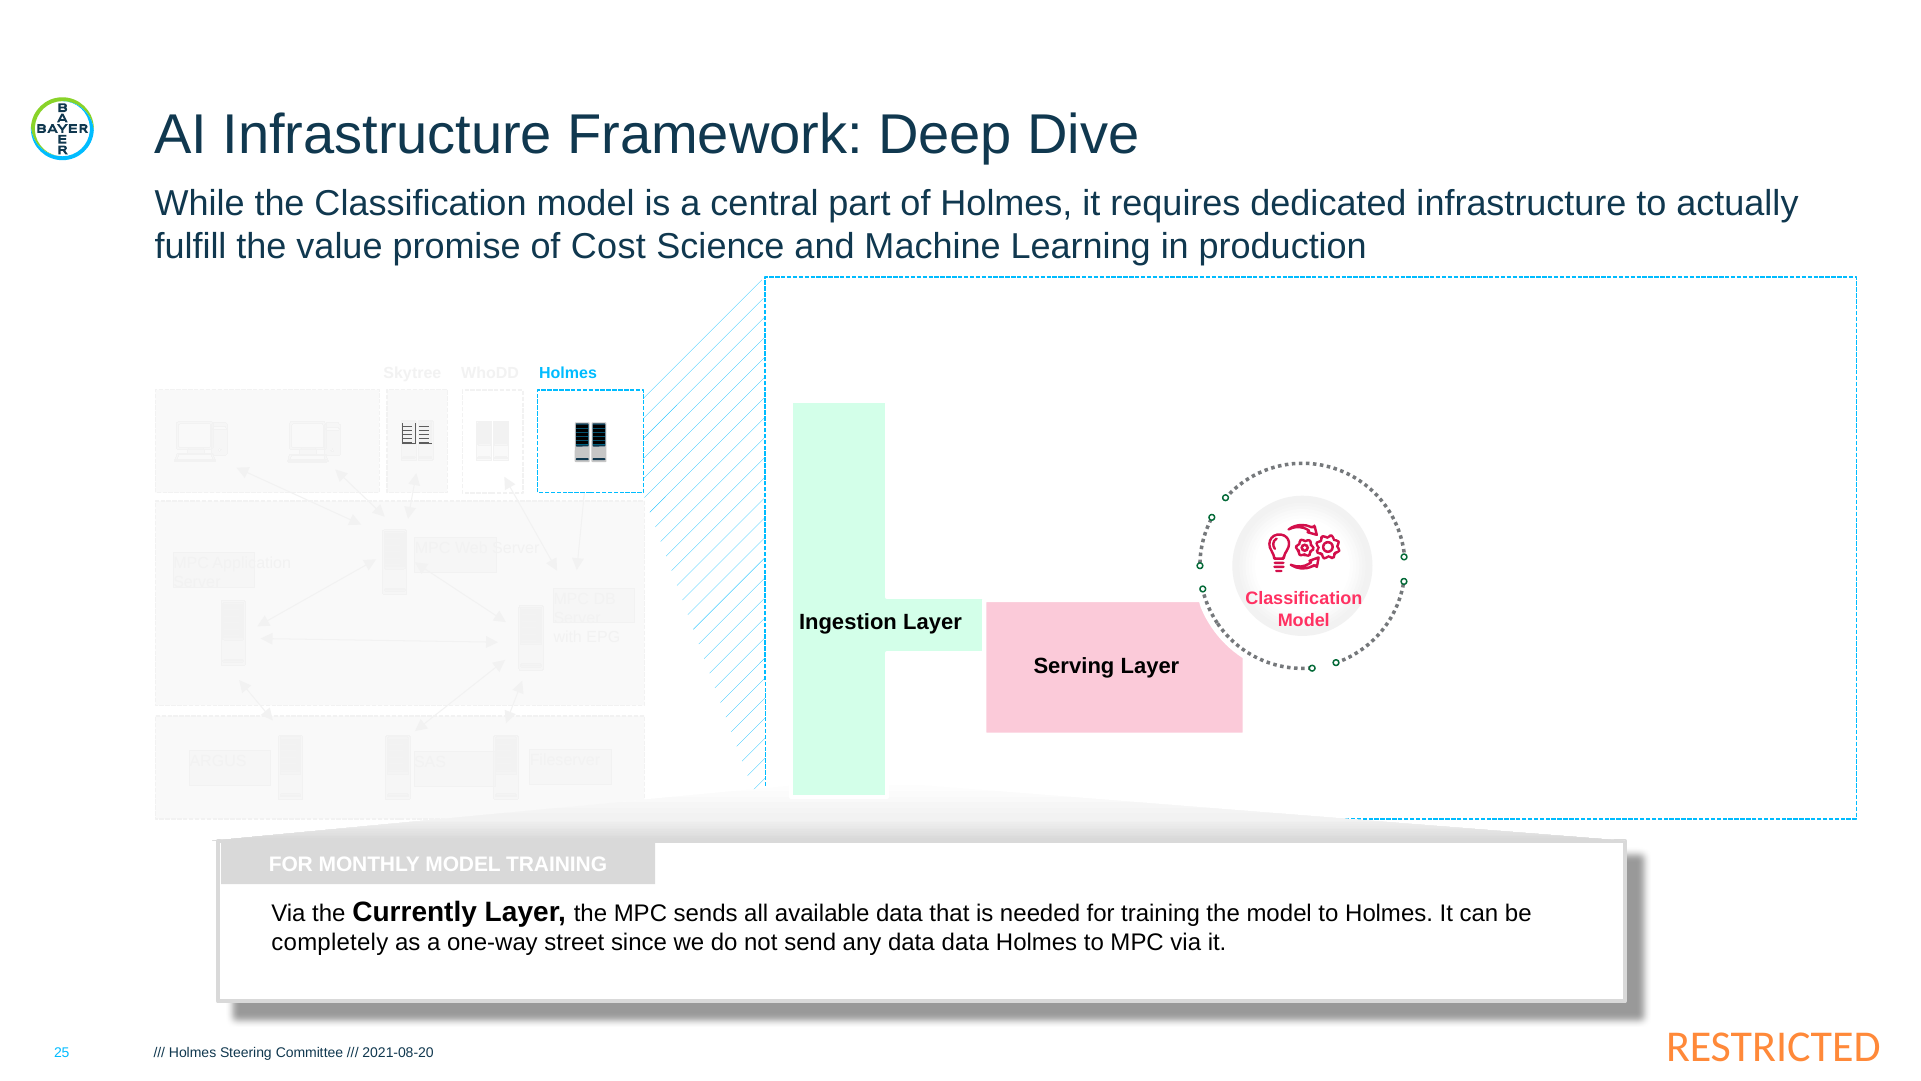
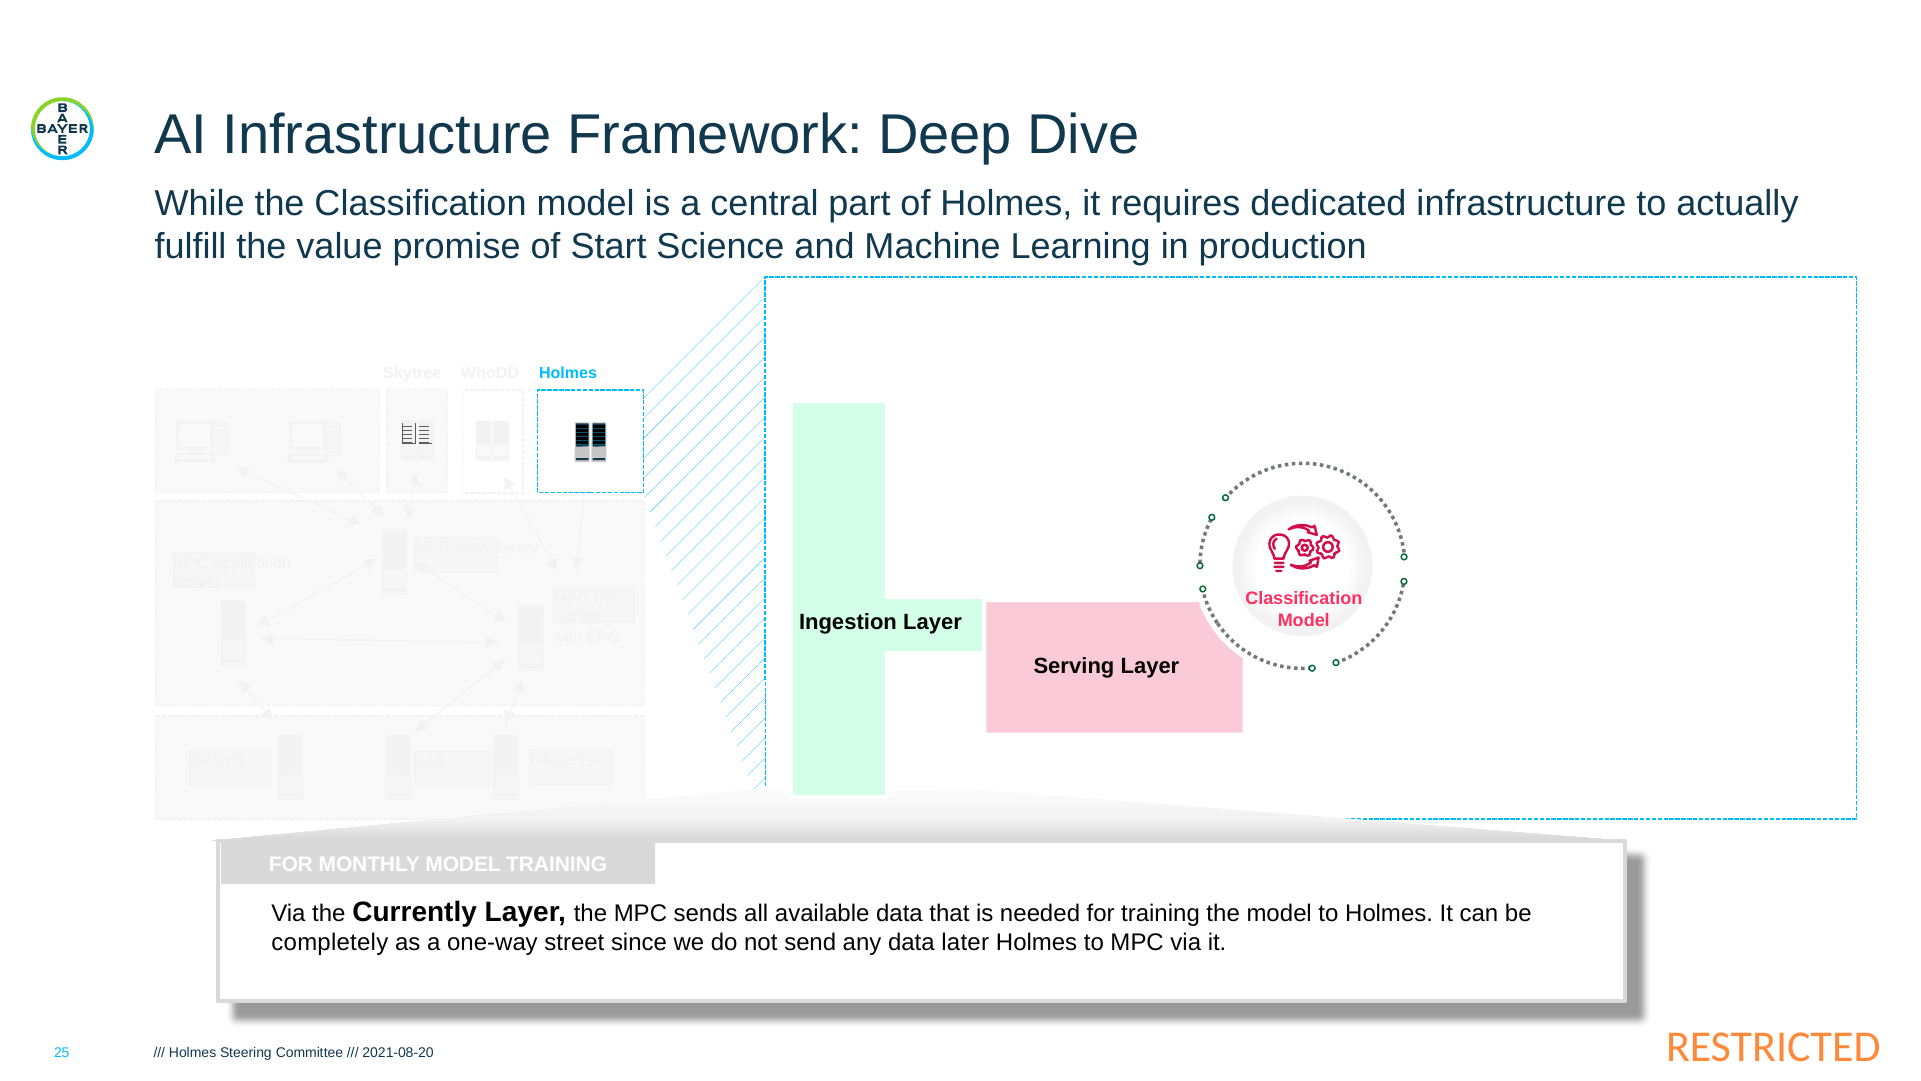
Cost: Cost -> Start (609, 247)
data data: data -> later (965, 943)
